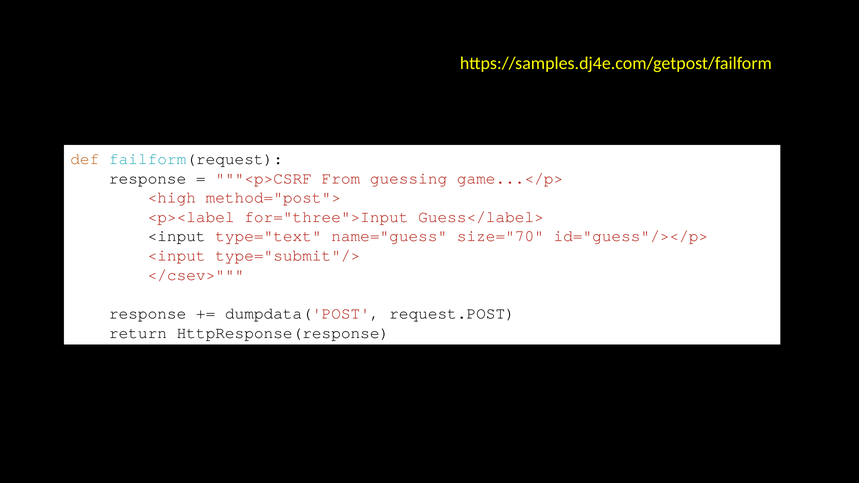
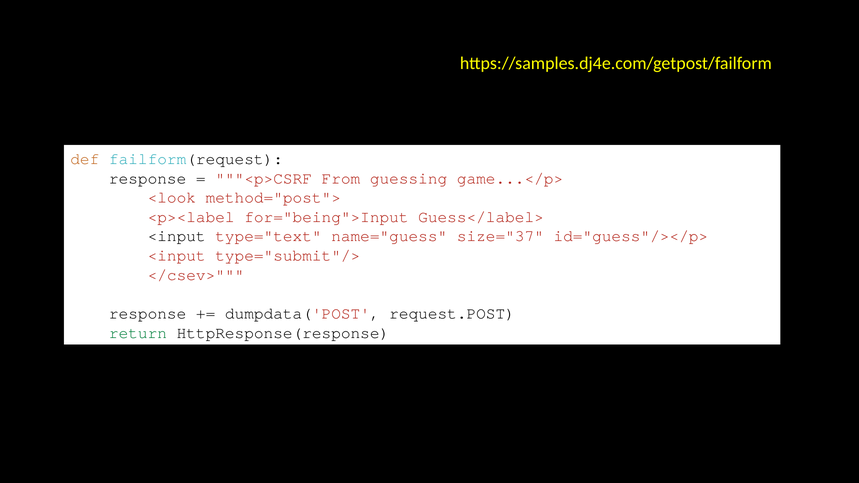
<high: <high -> <look (172, 198)
for="three">Input: for="three">Input -> for="being">Input (326, 217)
size="70: size="70 -> size="37 (500, 236)
return colour: black -> green (138, 333)
